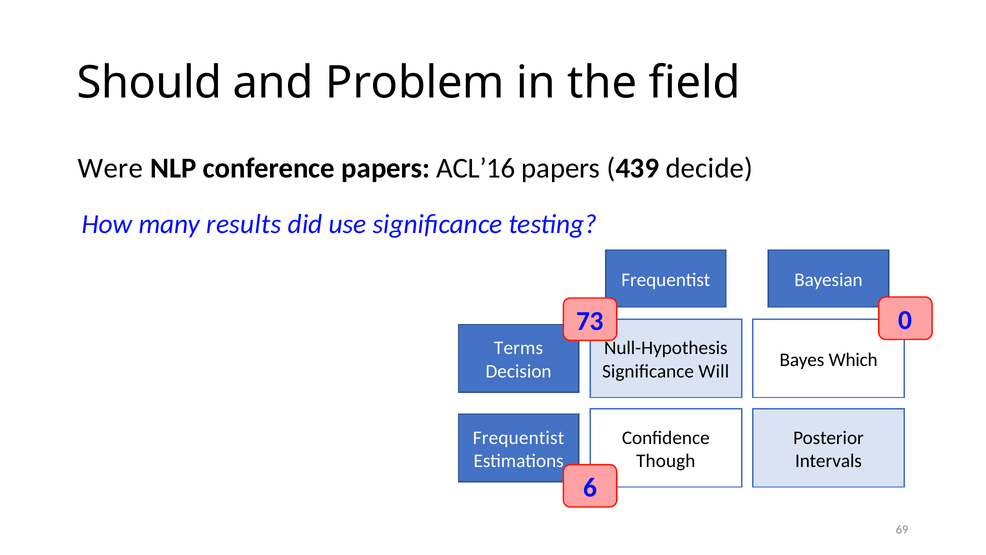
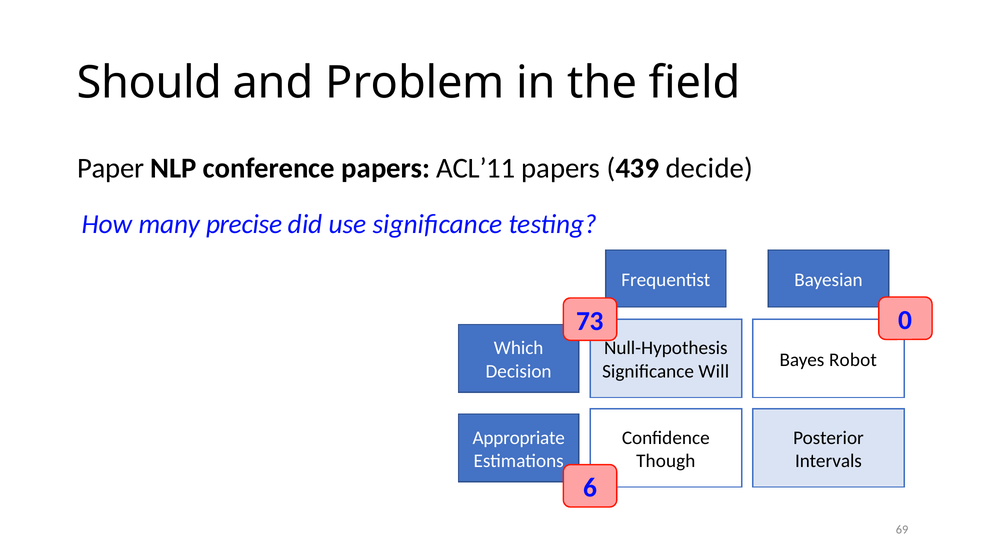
Were: Were -> Paper (111, 168)
ACL’16: ACL’16 -> ACL’11 (476, 168)
results: results -> precise (244, 224)
Terms: Terms -> Which (519, 348)
Which: Which -> Robot (853, 359)
Frequentist: Frequentist -> Appropriate (519, 437)
